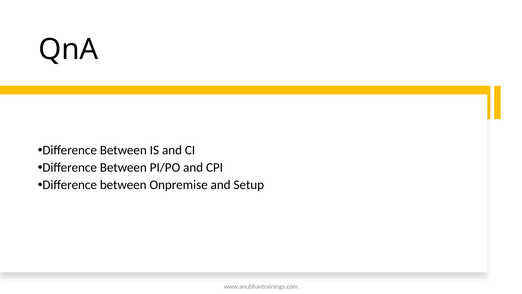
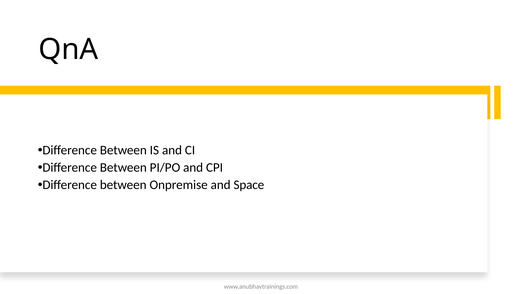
Setup: Setup -> Space (249, 185)
